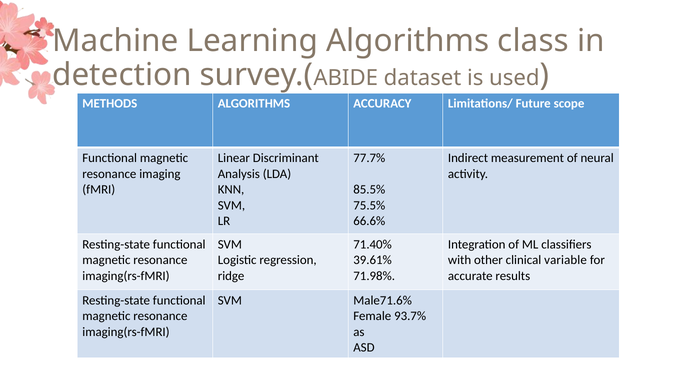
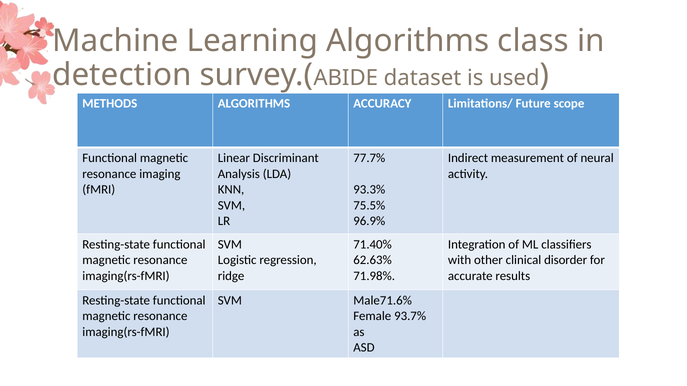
85.5%: 85.5% -> 93.3% (369, 190)
66.6%: 66.6% -> 96.9% (369, 221)
39.61%: 39.61% -> 62.63% (373, 260)
variable: variable -> disorder (566, 260)
